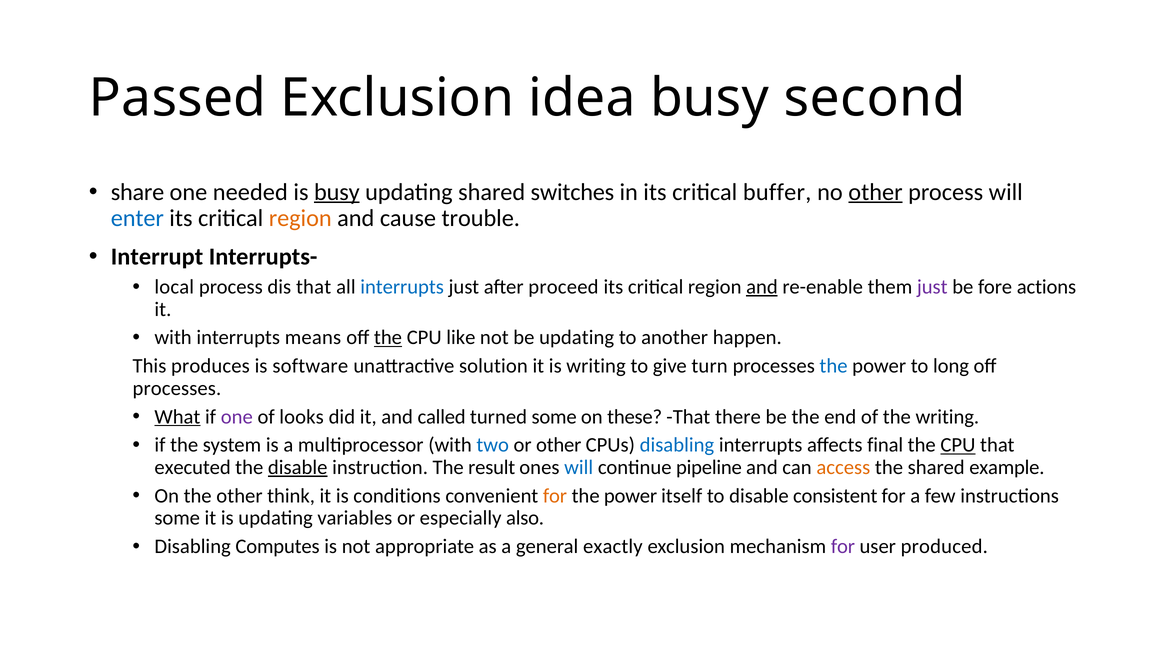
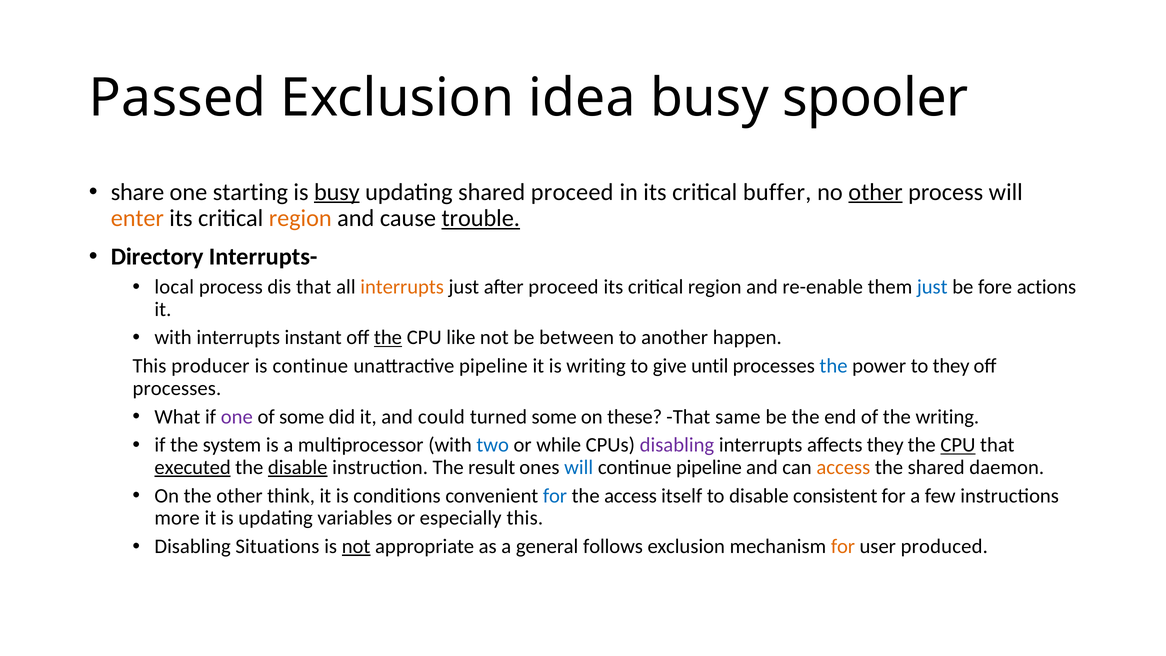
second: second -> spooler (875, 98)
needed: needed -> starting (250, 192)
shared switches: switches -> proceed (572, 192)
enter colour: blue -> orange (137, 218)
trouble underline: none -> present (481, 218)
Interrupt: Interrupt -> Directory (157, 257)
interrupts colour: blue -> orange (402, 287)
and underline: present -> none (762, 287)
just colour: purple -> blue (932, 287)
means: means -> instant (313, 338)
be updating: updating -> between (577, 338)
produces: produces -> producer (210, 366)
is software: software -> continue (310, 366)
unattractive solution: solution -> pipeline (493, 366)
turn: turn -> until (710, 366)
to long: long -> they (951, 366)
What underline: present -> none (177, 417)
of looks: looks -> some (302, 417)
called: called -> could (441, 417)
there: there -> same (738, 417)
or other: other -> while (559, 445)
disabling colour: blue -> purple (677, 445)
affects final: final -> they (885, 445)
executed underline: none -> present (193, 467)
example: example -> daemon (1007, 467)
for colour: orange -> blue (555, 496)
power: power -> access (631, 496)
some: some -> more (177, 518)
especially also: also -> this (525, 518)
Computes: Computes -> Situations (277, 546)
not underline: none -> present (356, 546)
exactly: exactly -> follows (613, 546)
for colour: purple -> orange (843, 546)
